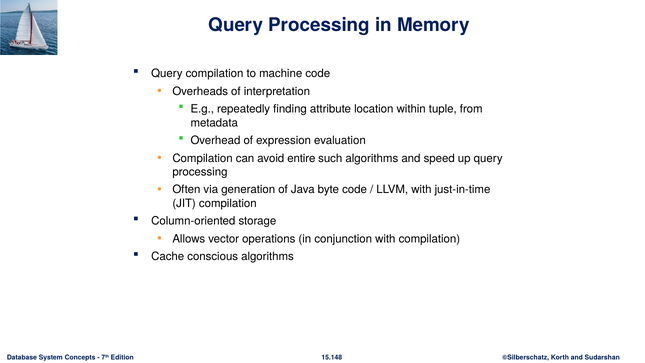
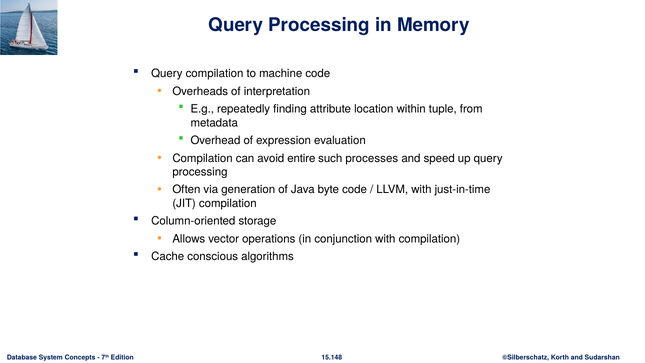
such algorithms: algorithms -> processes (372, 158)
